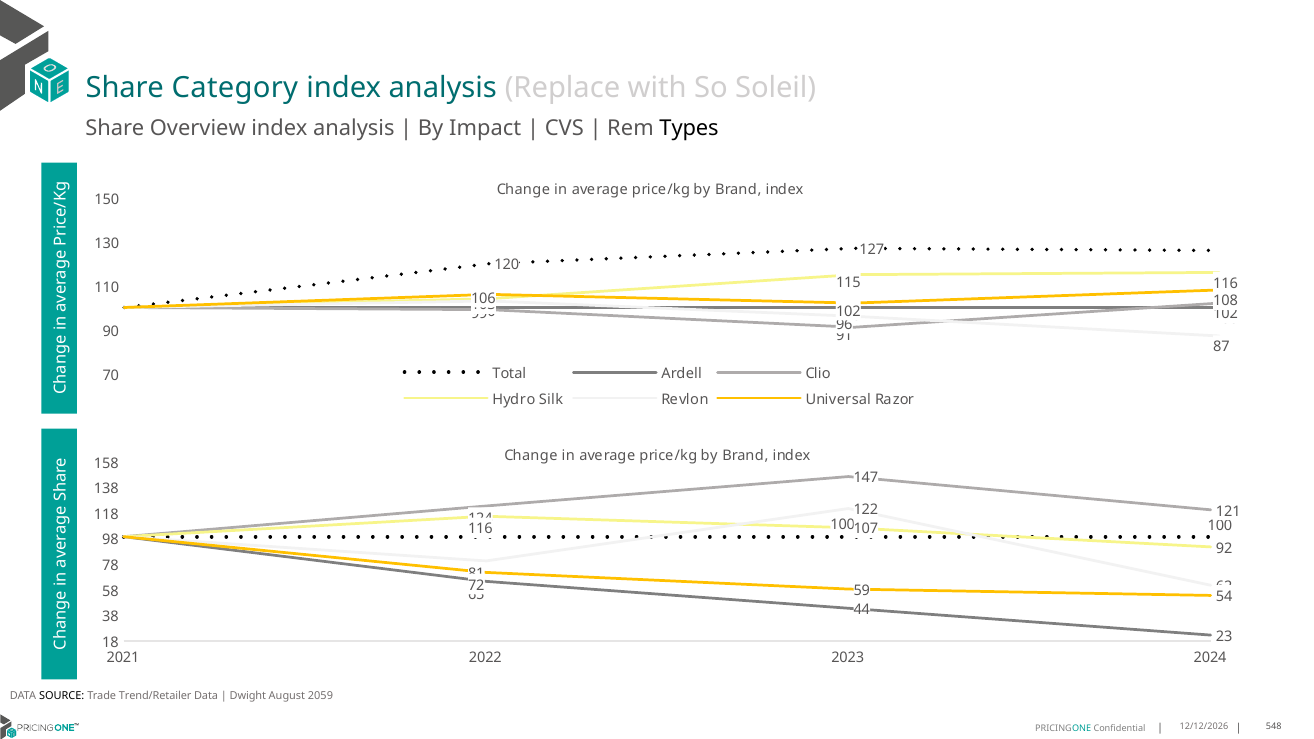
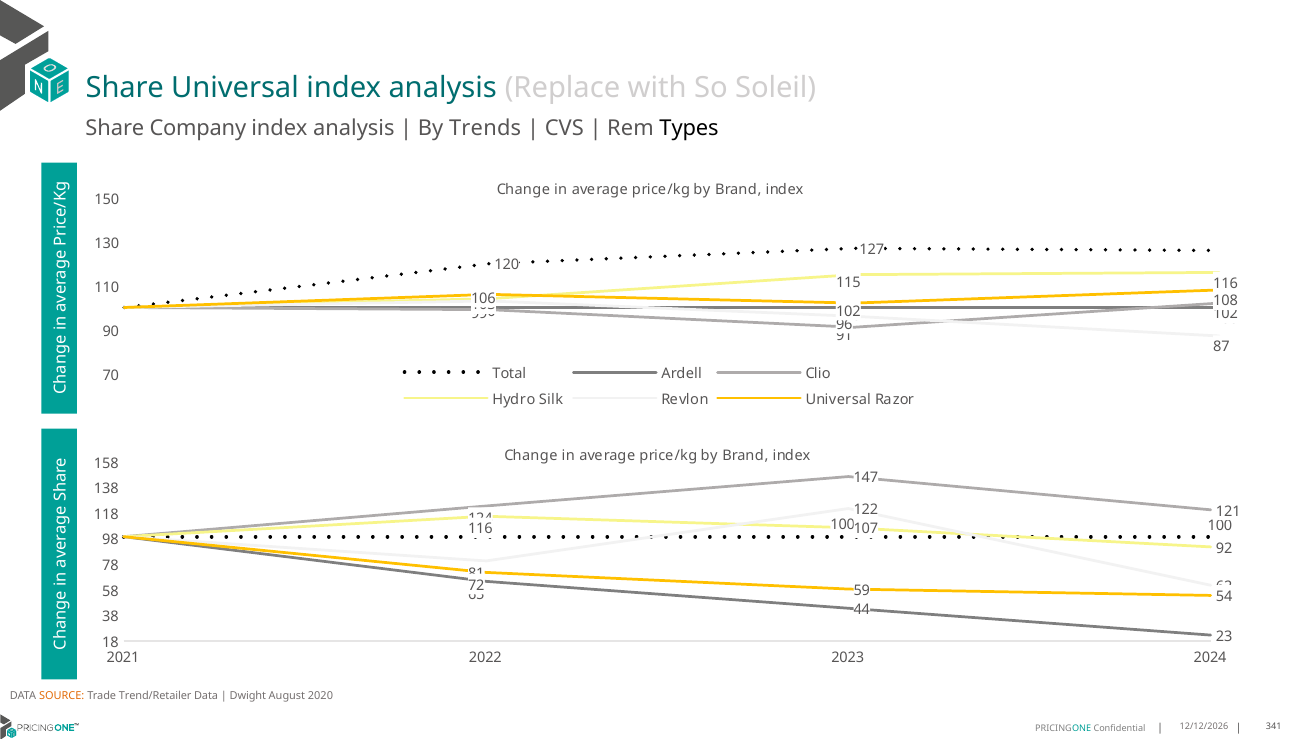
Share Category: Category -> Universal (235, 88)
Overview: Overview -> Company (198, 128)
Impact: Impact -> Trends (485, 128)
SOURCE colour: black -> orange (62, 696)
2059: 2059 -> 2020 (320, 696)
548: 548 -> 341 (1274, 727)
